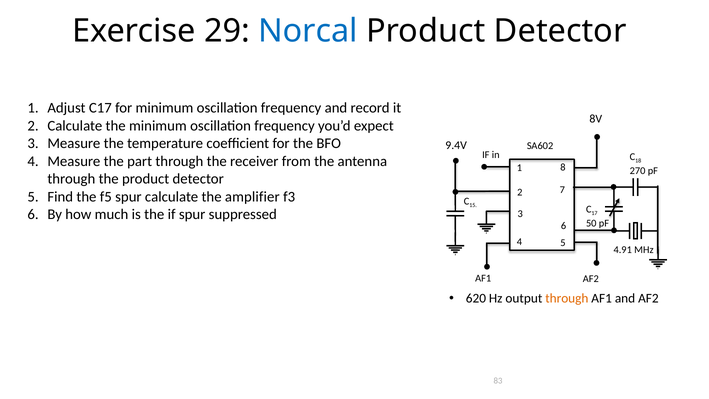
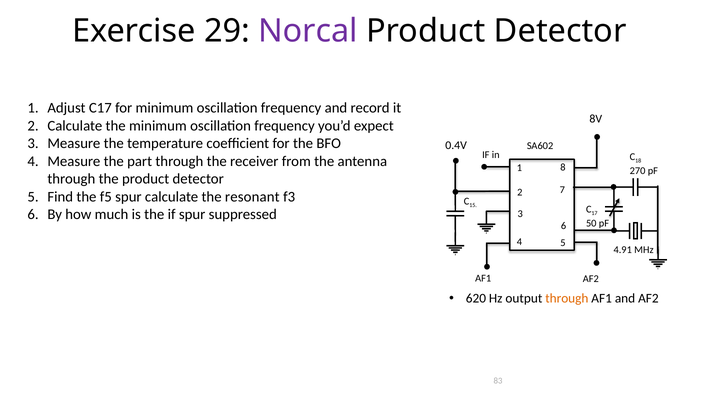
Norcal colour: blue -> purple (308, 31)
9.4V: 9.4V -> 0.4V (456, 145)
amplifier: amplifier -> resonant (252, 197)
